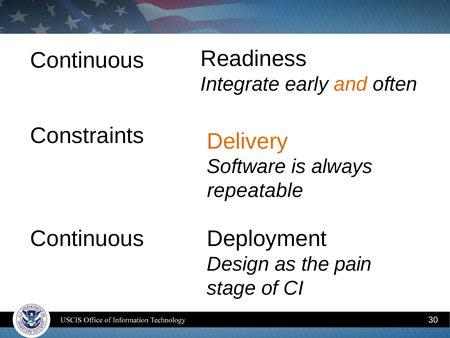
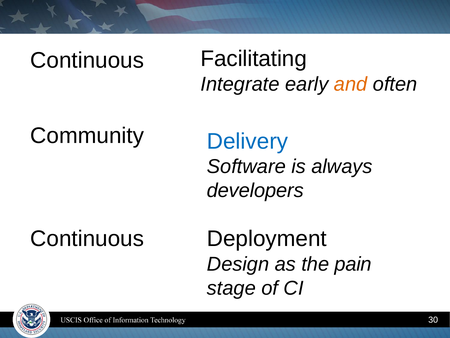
Readiness: Readiness -> Facilitating (254, 59)
Constraints: Constraints -> Community (87, 135)
Delivery colour: orange -> blue (248, 141)
repeatable: repeatable -> developers (255, 190)
